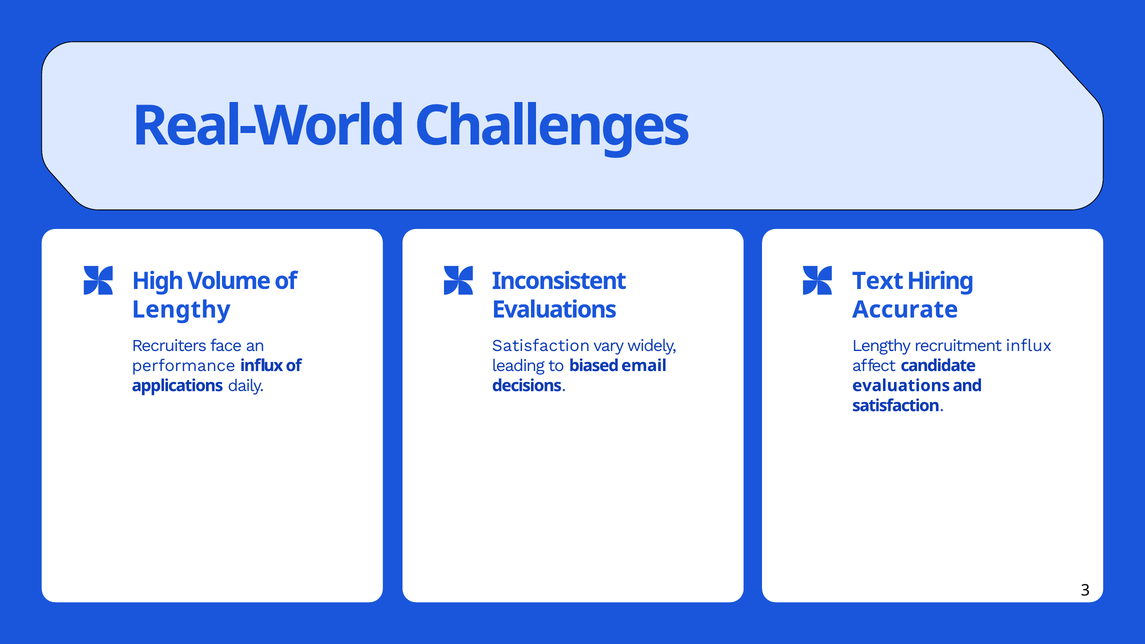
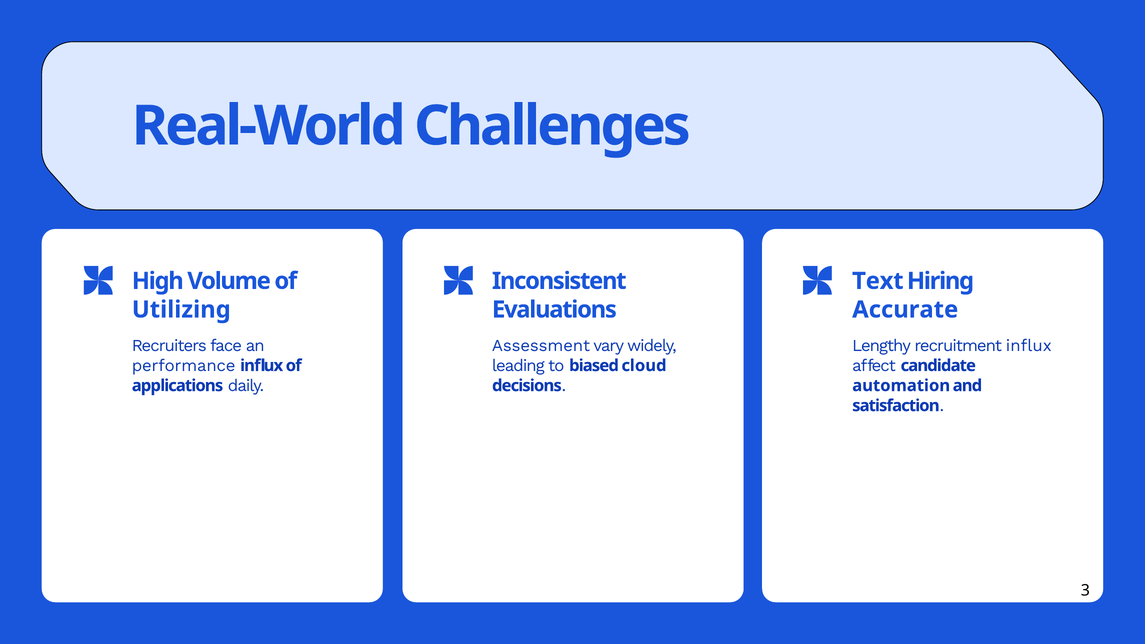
Lengthy: Lengthy -> Utilizing (181, 310)
Satisfaction: Satisfaction -> Assessment (541, 346)
email: email -> cloud (644, 366)
evaluations: evaluations -> automation (901, 386)
